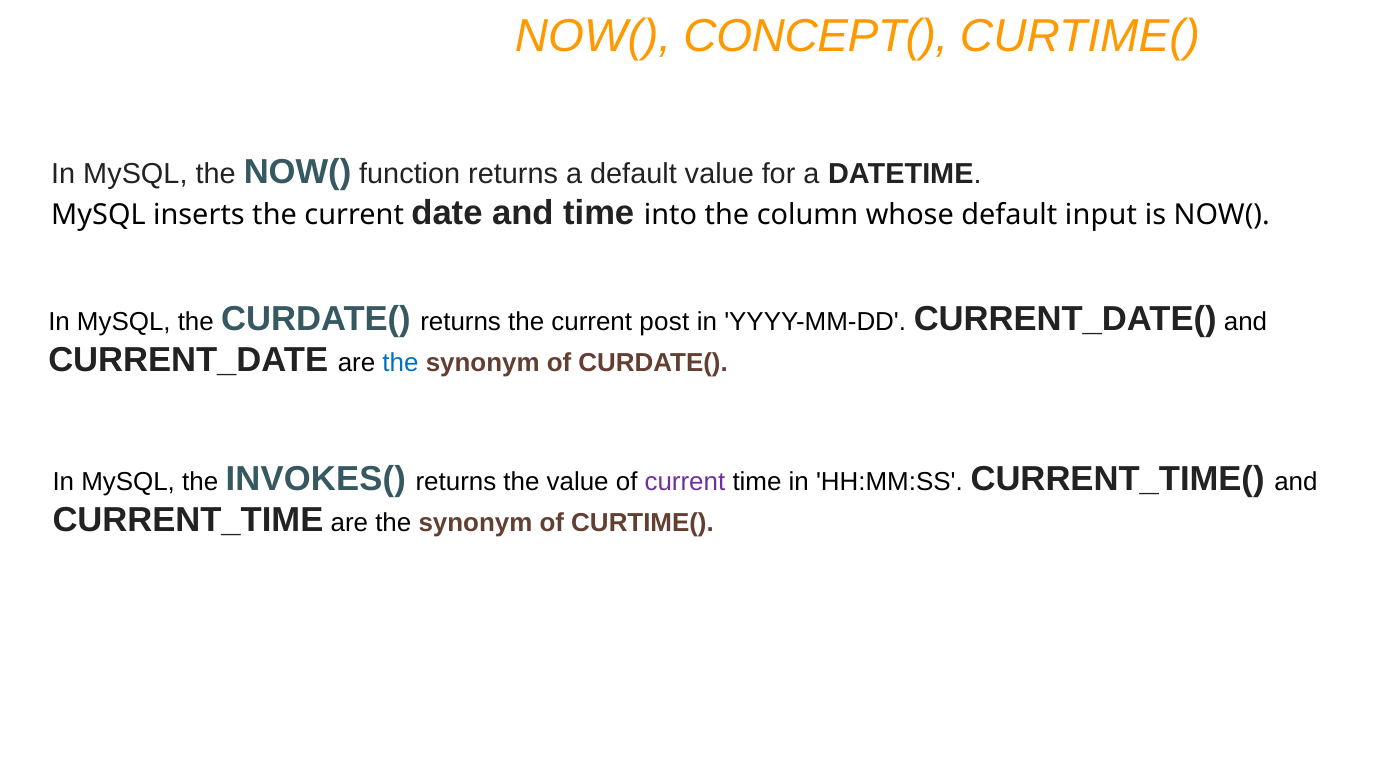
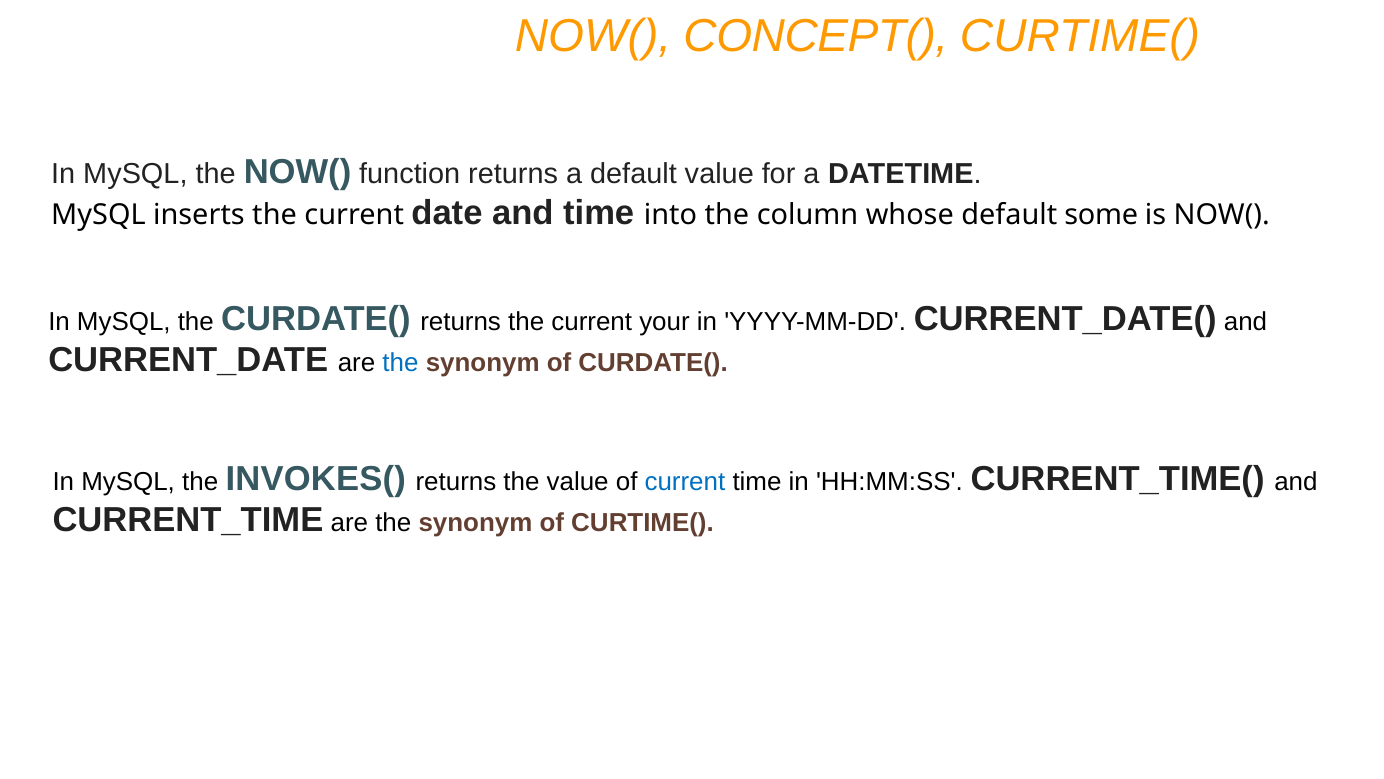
input: input -> some (1101, 215)
post: post -> your (664, 322)
current colour: purple -> blue (685, 481)
